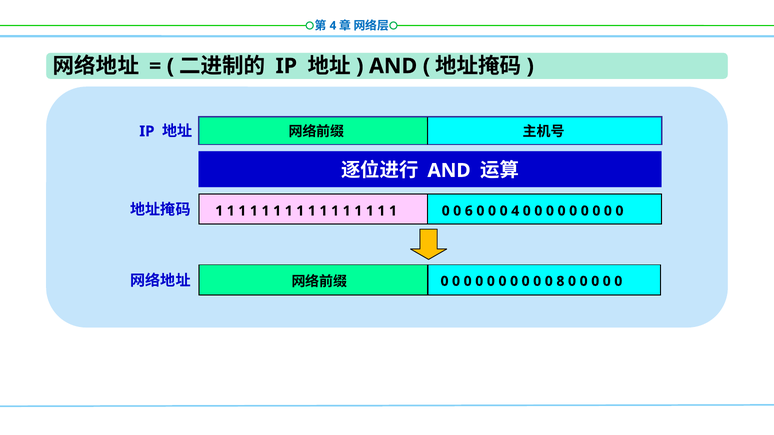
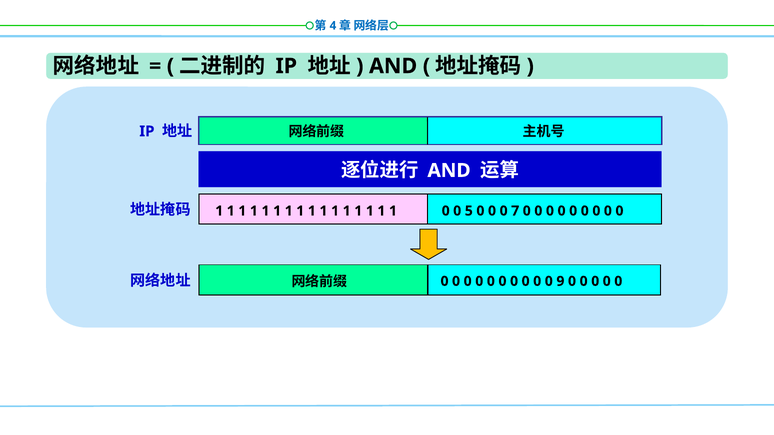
6: 6 -> 5 (469, 211)
0 4: 4 -> 7 (515, 211)
8: 8 -> 9 (560, 281)
